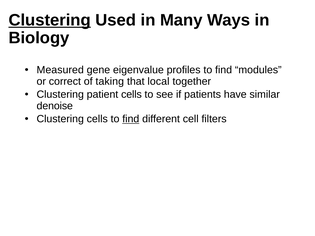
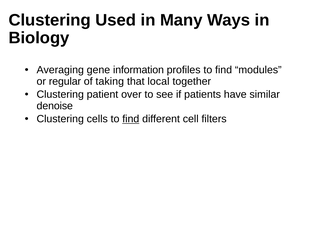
Clustering underline: present -> none (50, 20)
Measured: Measured -> Averaging (60, 70)
eigenvalue: eigenvalue -> information (138, 70)
correct: correct -> regular (65, 81)
patient cells: cells -> over (131, 95)
